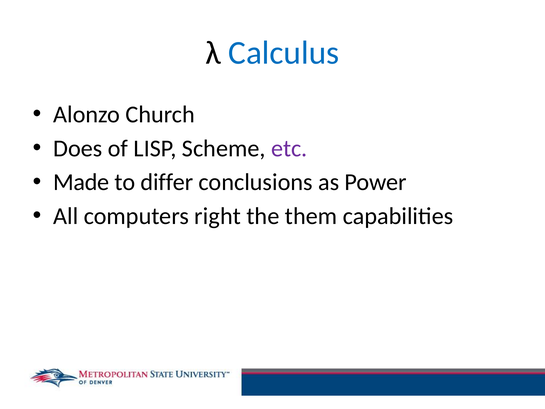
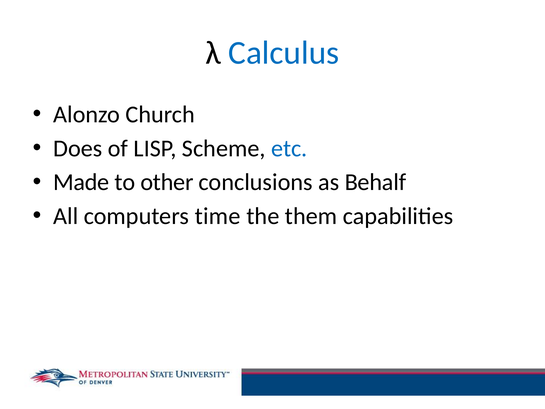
etc colour: purple -> blue (289, 148)
differ: differ -> other (167, 182)
Power: Power -> Behalf (375, 182)
right: right -> time (218, 216)
